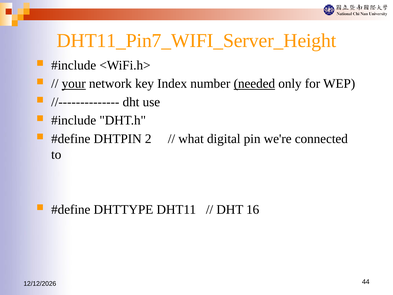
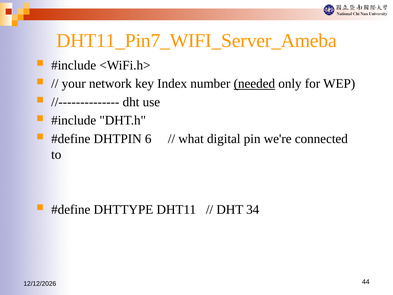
DHT11_Pin7_WIFI_Server_Height: DHT11_Pin7_WIFI_Server_Height -> DHT11_Pin7_WIFI_Server_Ameba (197, 41)
your underline: present -> none (74, 84)
2: 2 -> 6 (148, 139)
16: 16 -> 34 (253, 209)
